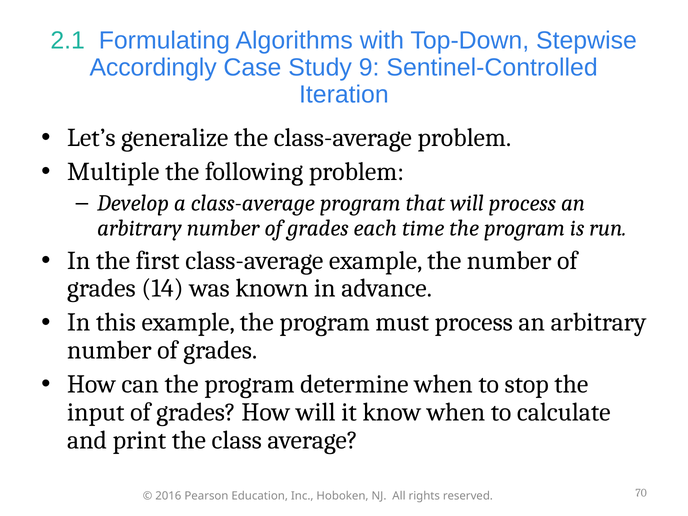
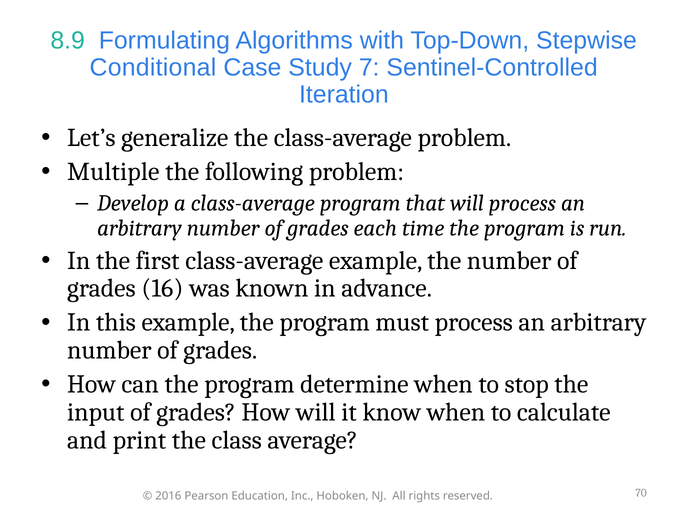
2.1: 2.1 -> 8.9 (68, 41)
Accordingly: Accordingly -> Conditional (153, 68)
9: 9 -> 7 (369, 68)
14: 14 -> 16 (162, 288)
